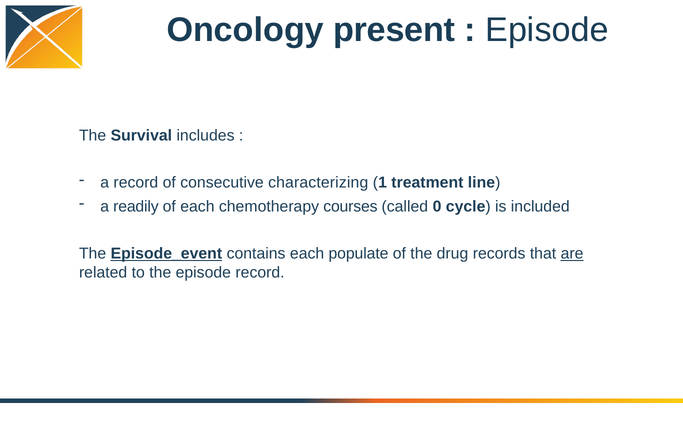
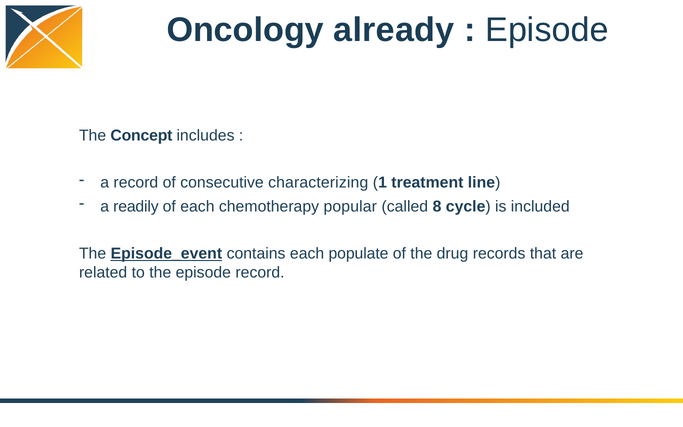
present: present -> already (394, 30)
Survival: Survival -> Concept (141, 135)
courses: courses -> popular (350, 206)
0: 0 -> 8 (437, 206)
are underline: present -> none (572, 254)
